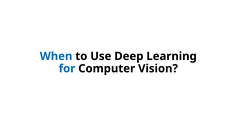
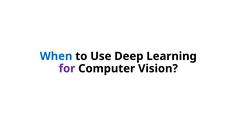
for colour: blue -> purple (67, 68)
